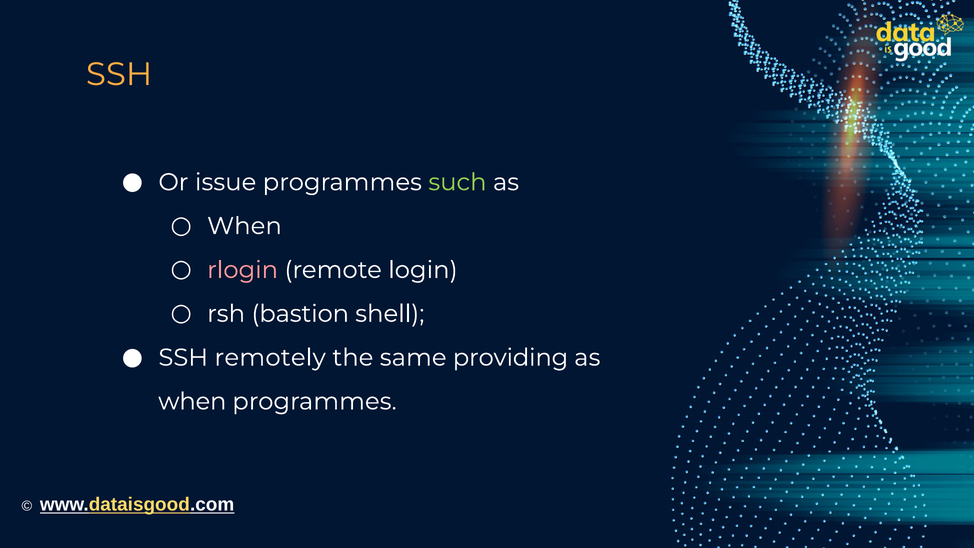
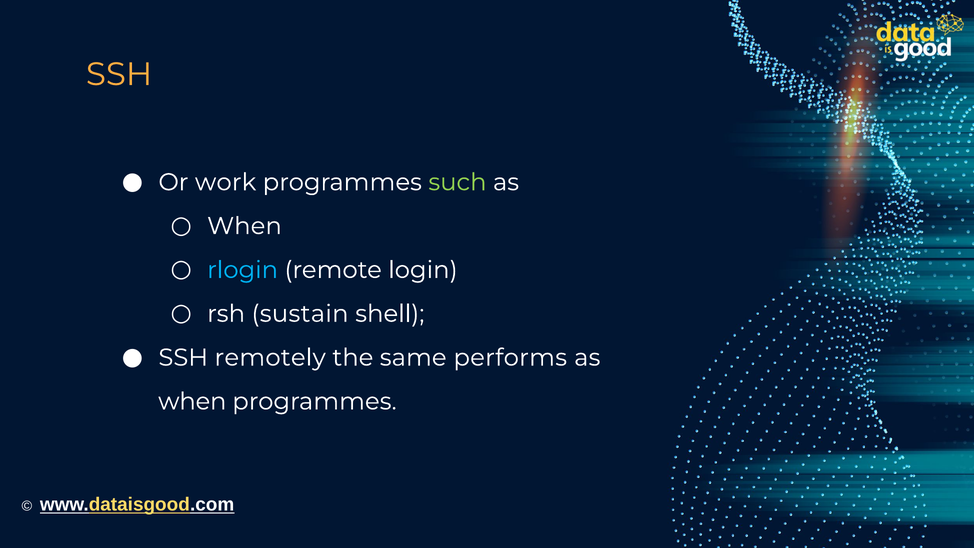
issue: issue -> work (226, 182)
rlogin colour: pink -> light blue (243, 270)
bastion: bastion -> sustain (300, 314)
providing: providing -> performs (510, 358)
